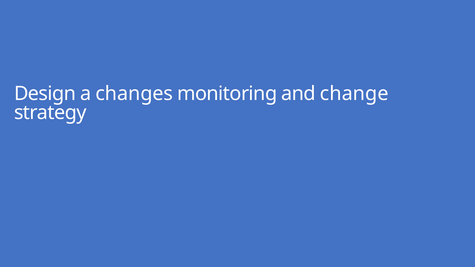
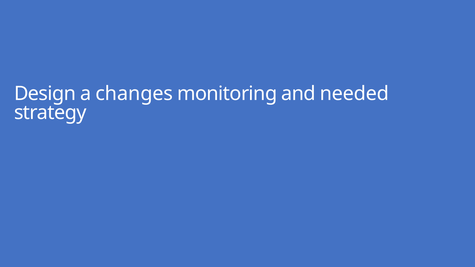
change: change -> needed (354, 94)
